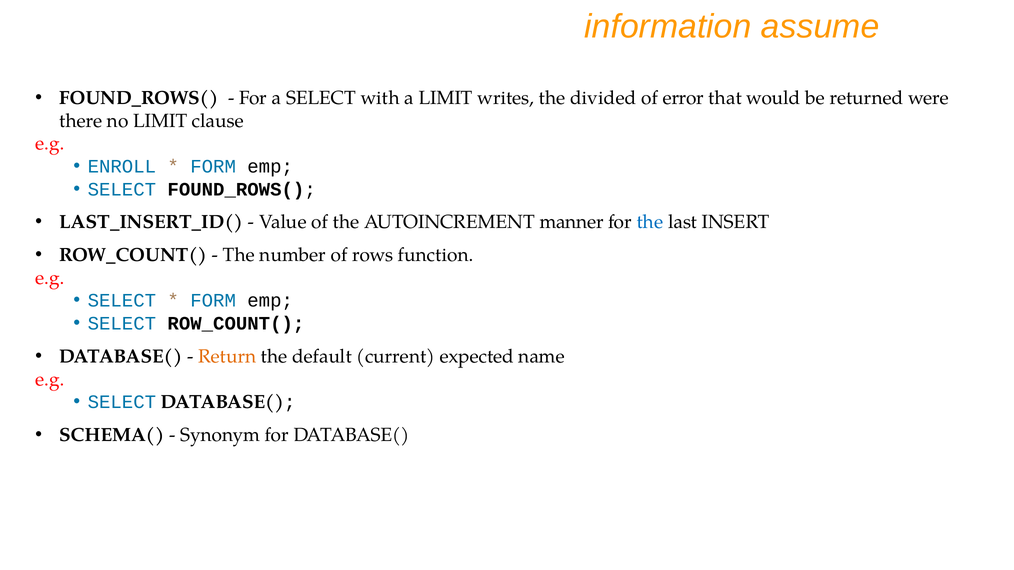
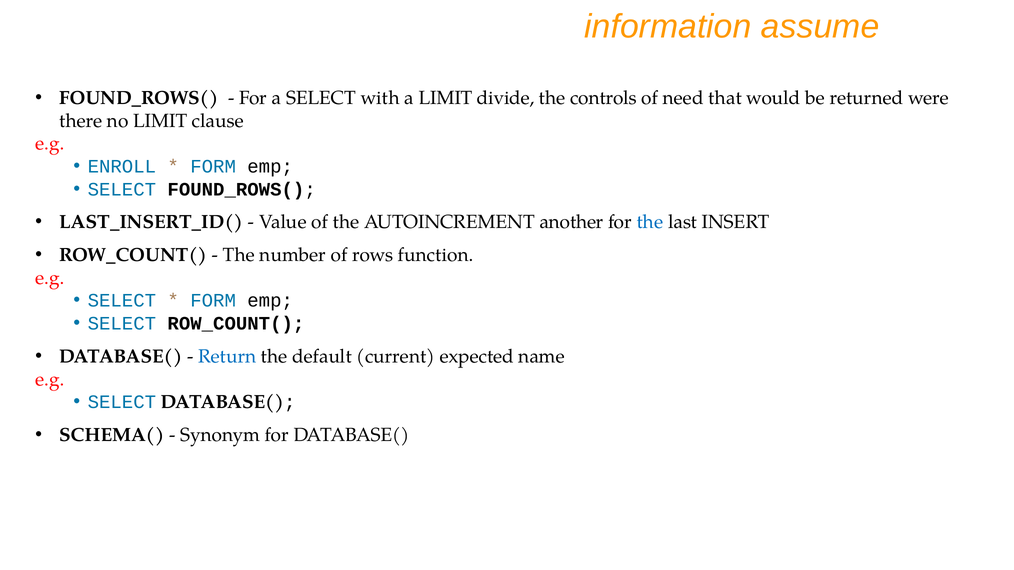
writes: writes -> divide (506, 98)
divided: divided -> controls (603, 98)
error: error -> need (683, 98)
manner: manner -> another (572, 222)
Return colour: orange -> blue (227, 357)
